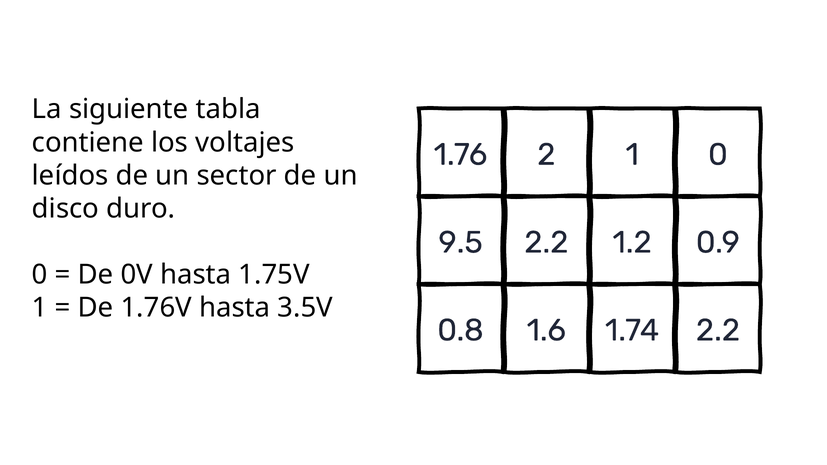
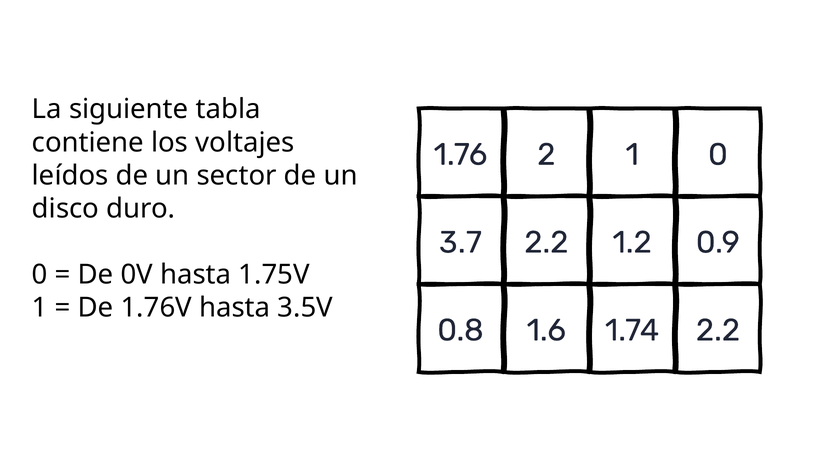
9.5: 9.5 -> 3.7 (460, 242)
